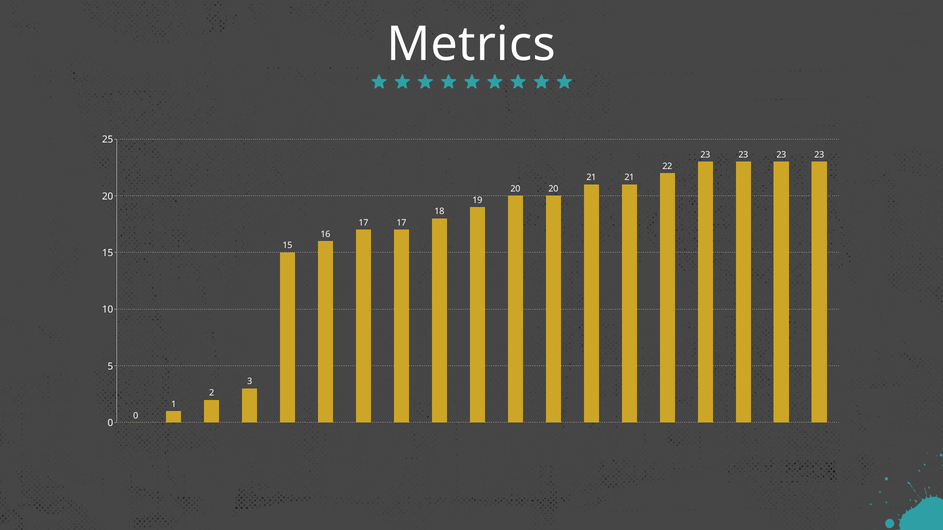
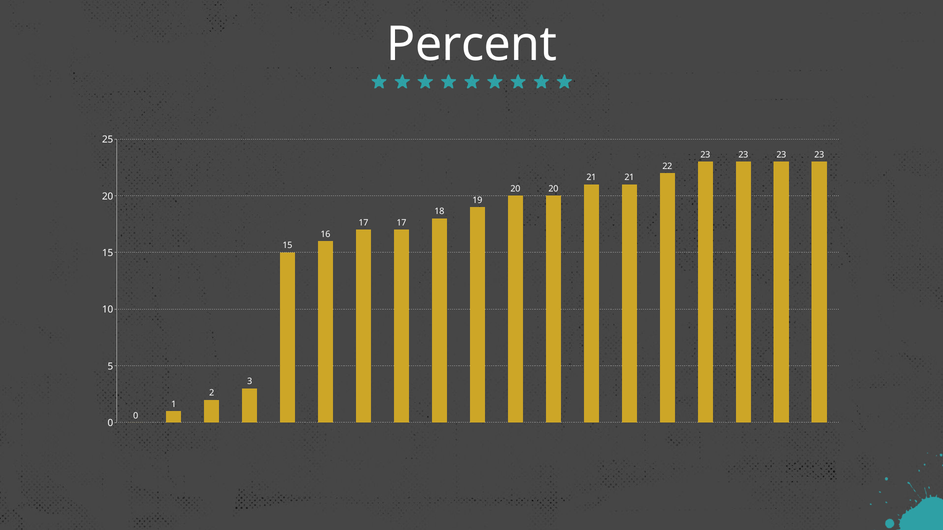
Metrics: Metrics -> Percent (472, 44)
